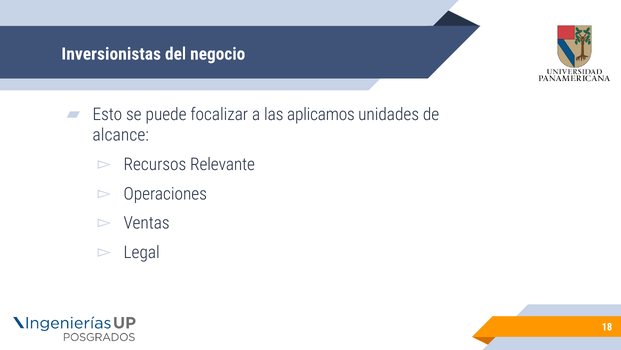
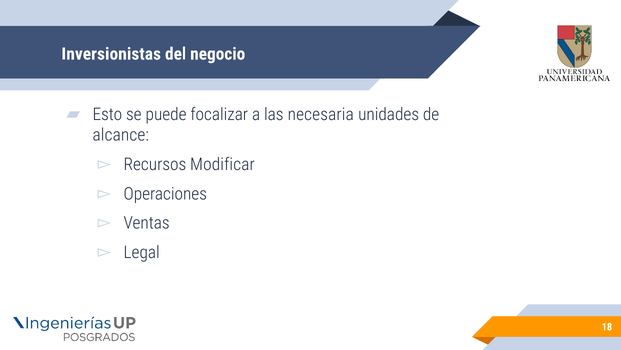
aplicamos: aplicamos -> necesaria (321, 114)
Relevante: Relevante -> Modificar (222, 164)
